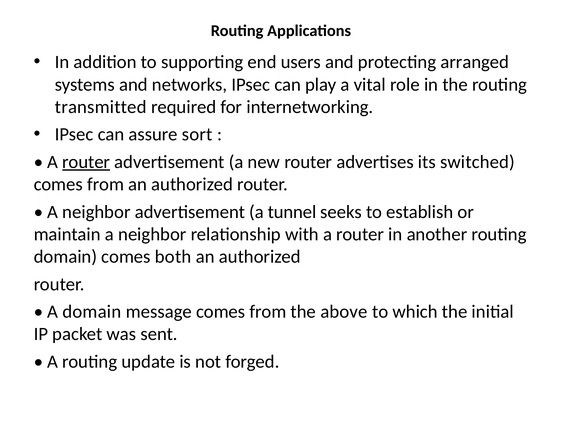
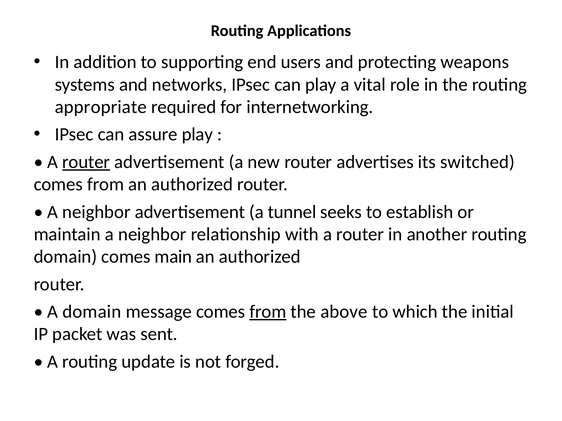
arranged: arranged -> weapons (475, 62)
transmitted: transmitted -> appropriate (101, 107)
assure sort: sort -> play (197, 135)
both: both -> main (173, 257)
from underline: none -> present (268, 312)
